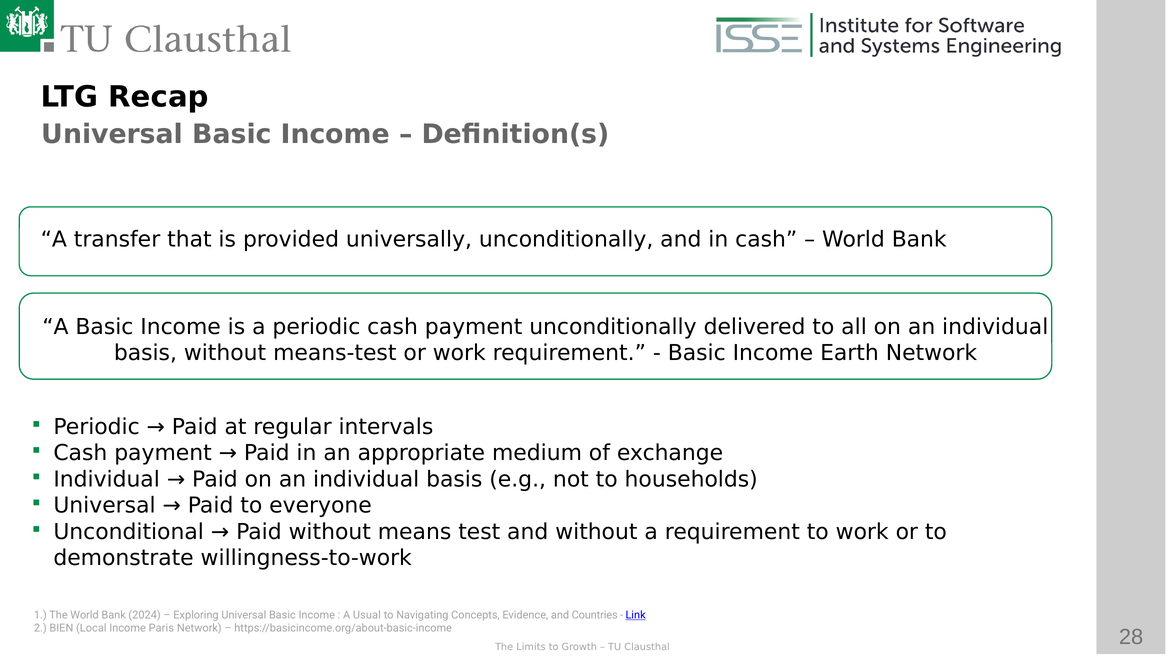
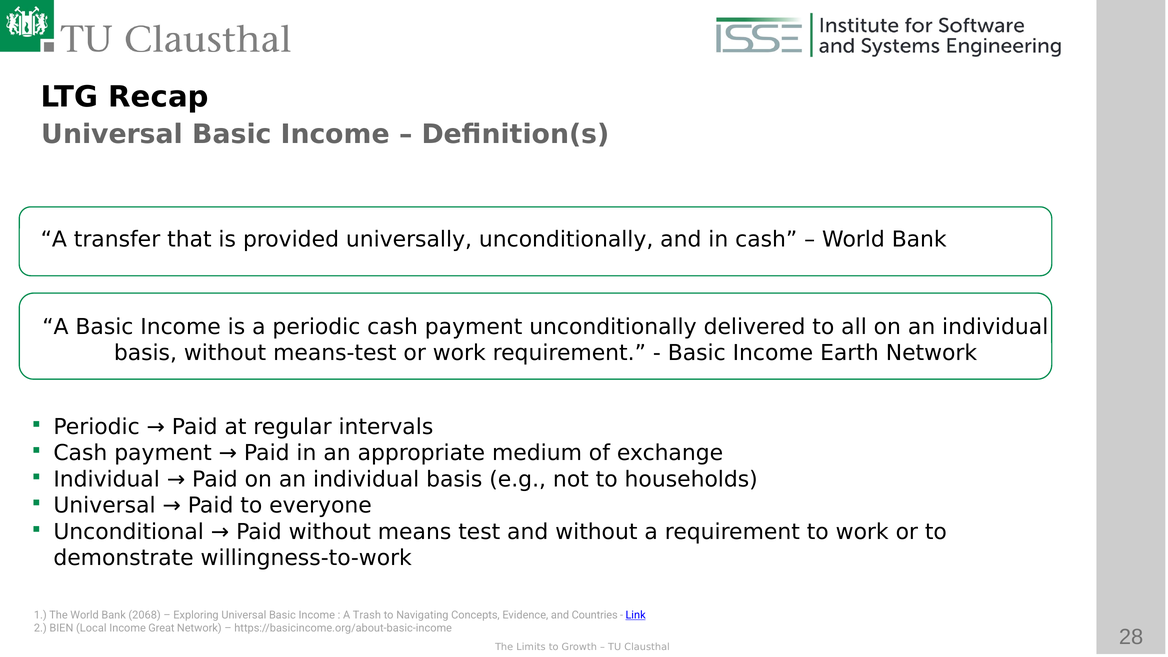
2024: 2024 -> 2068 (145, 615)
Usual: Usual -> Trash (367, 615)
Paris: Paris -> Great (161, 628)
